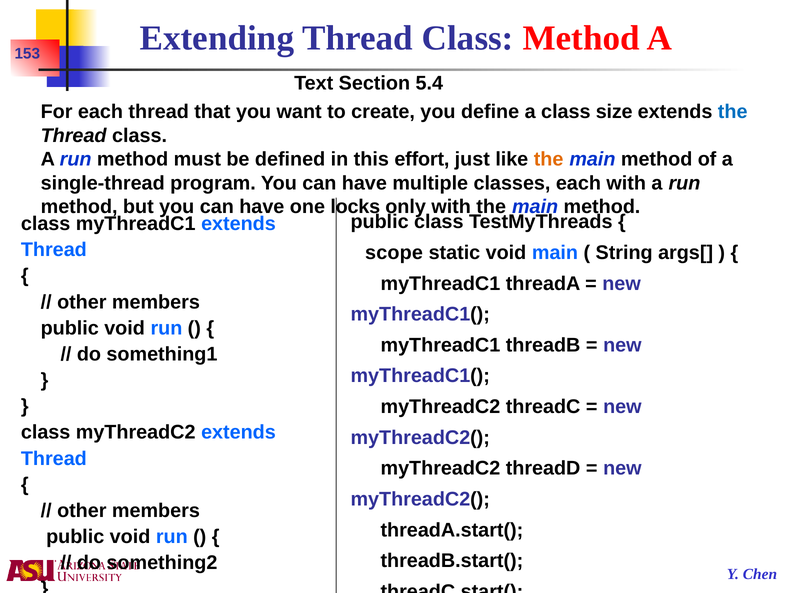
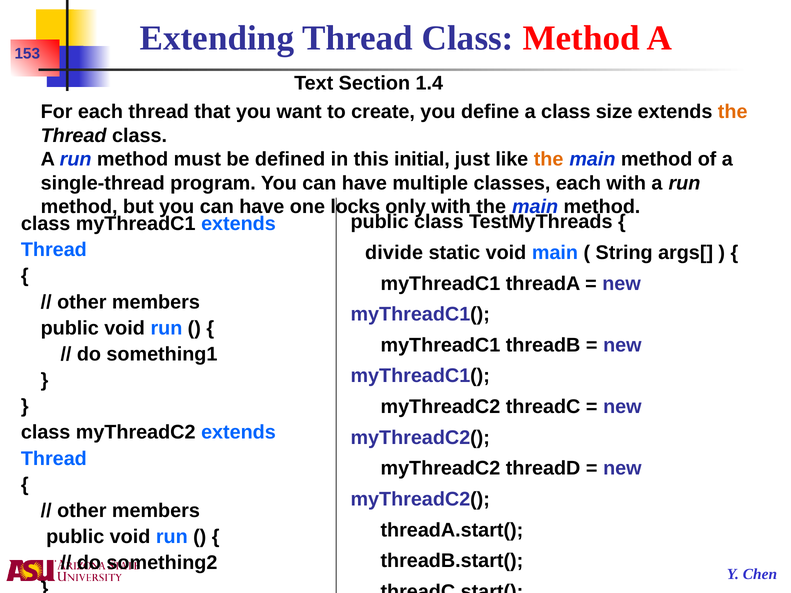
5.4: 5.4 -> 1.4 (429, 83)
the colour: blue -> orange (733, 112)
effort: effort -> initial (422, 159)
scope: scope -> divide (394, 253)
